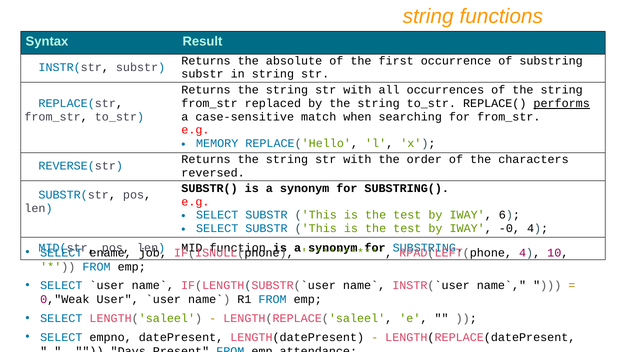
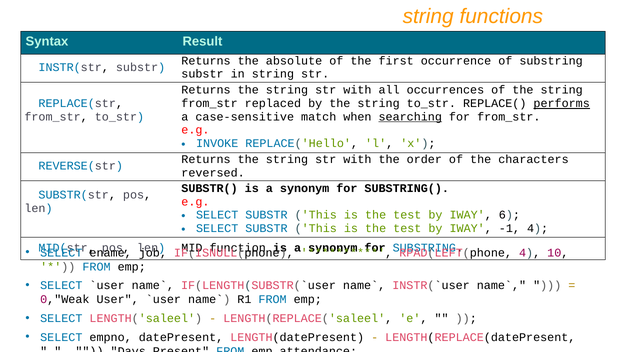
searching underline: none -> present (410, 117)
MEMORY: MEMORY -> INVOKE (217, 143)
-0: -0 -> -1 (509, 228)
